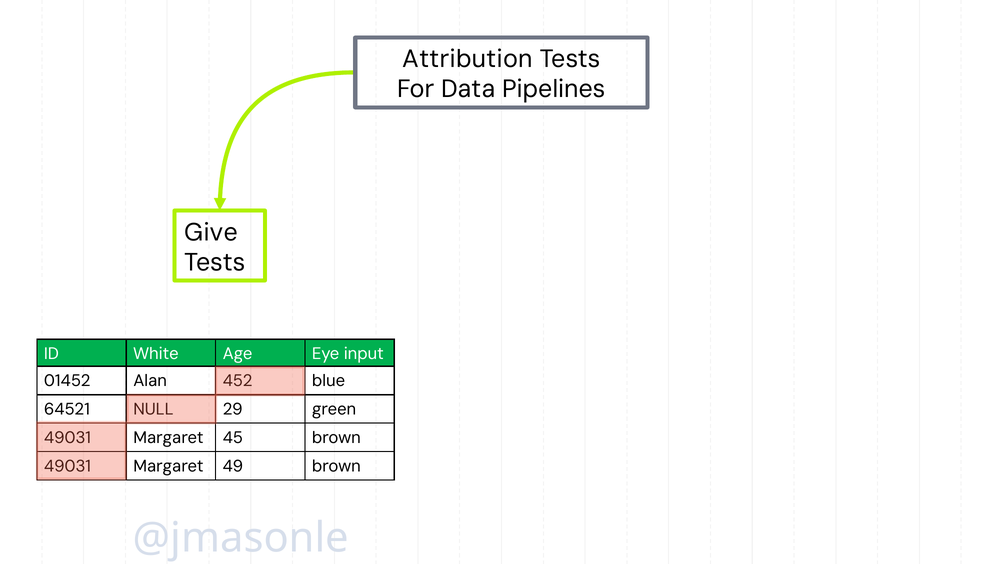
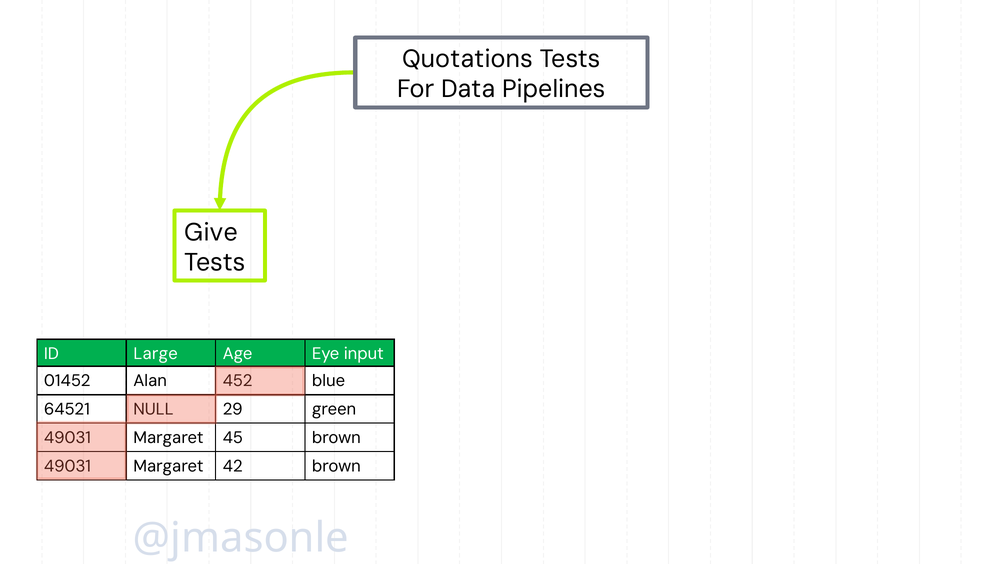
Attribution: Attribution -> Quotations (468, 59)
White: White -> Large (156, 354)
49: 49 -> 42 (233, 466)
